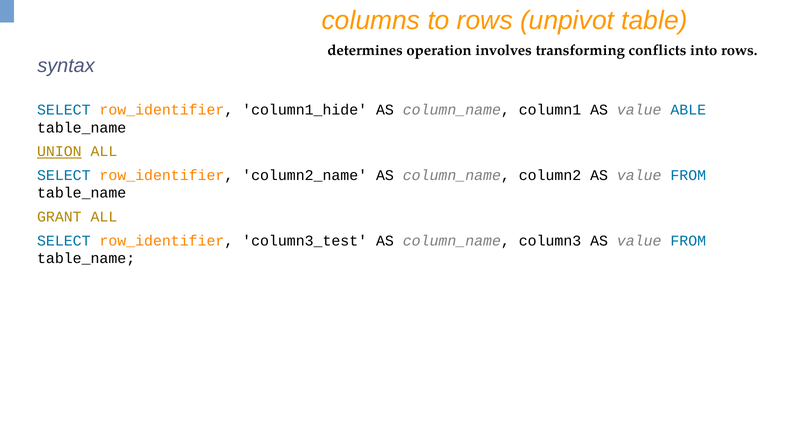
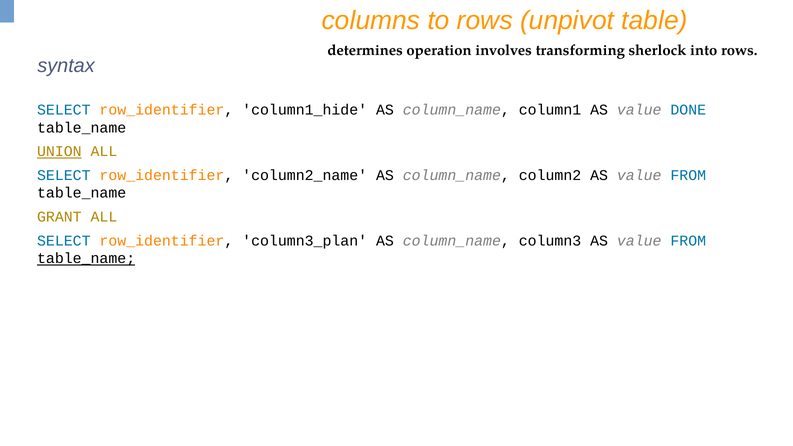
conflicts: conflicts -> sherlock (658, 51)
ABLE: ABLE -> DONE (688, 110)
column3_test: column3_test -> column3_plan (305, 241)
table_name underline: none -> present (86, 258)
